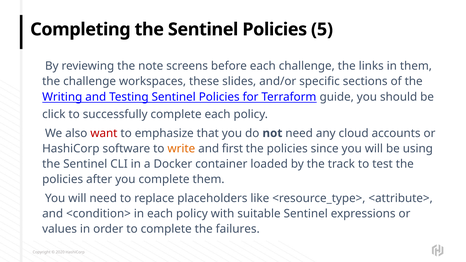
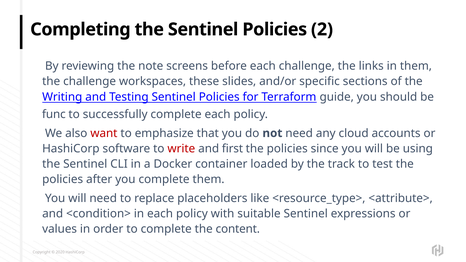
5: 5 -> 2 (322, 29)
click: click -> func (54, 114)
write colour: orange -> red (181, 149)
failures: failures -> content (238, 229)
